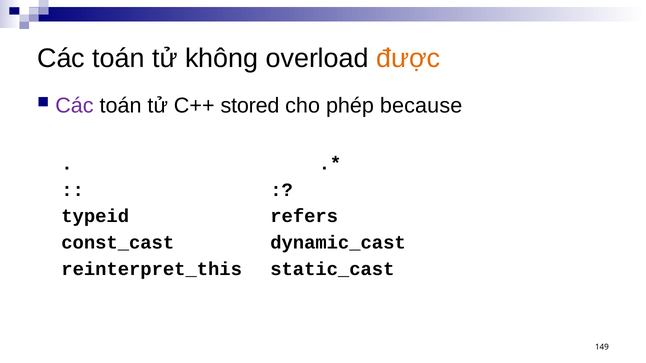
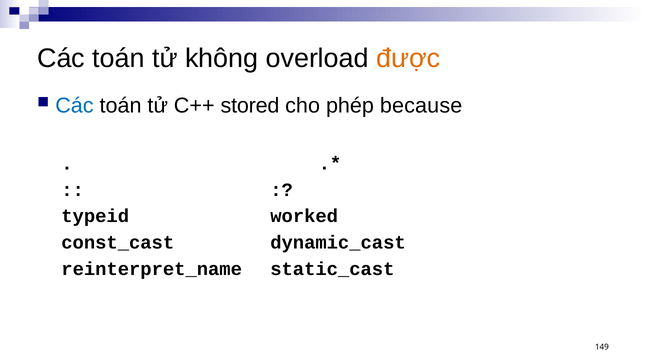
Các colour: purple -> blue (74, 106)
refers: refers -> worked (304, 216)
reinterpret_this: reinterpret_this -> reinterpret_name (152, 269)
